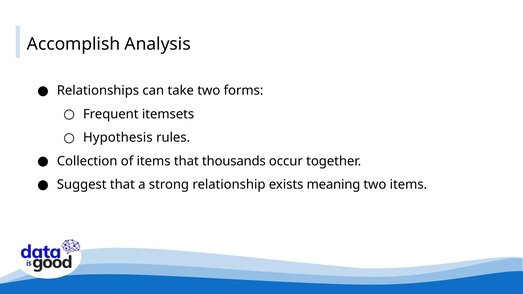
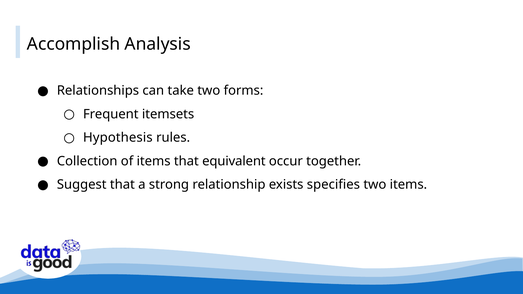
thousands: thousands -> equivalent (234, 161)
meaning: meaning -> specifies (333, 185)
